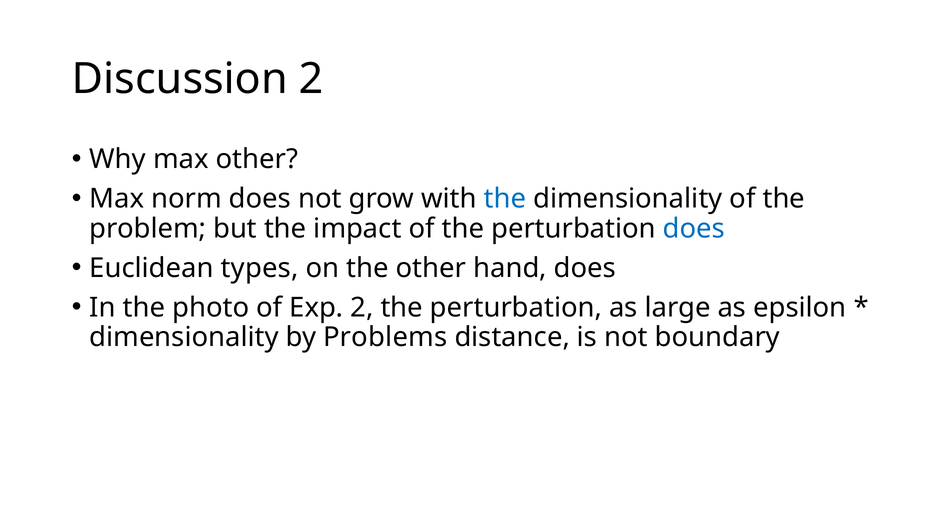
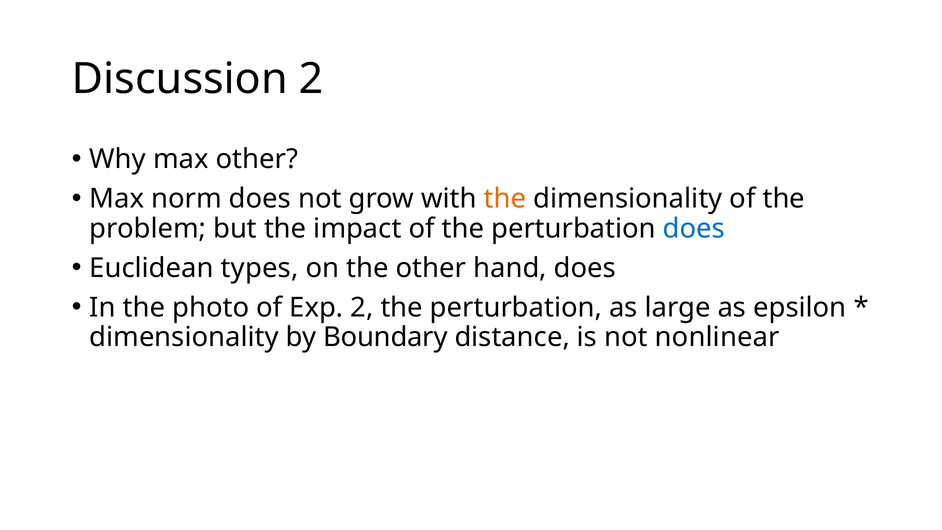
the colour: blue -> orange (505, 199)
Problems: Problems -> Boundary (385, 337)
boundary: boundary -> nonlinear (717, 337)
